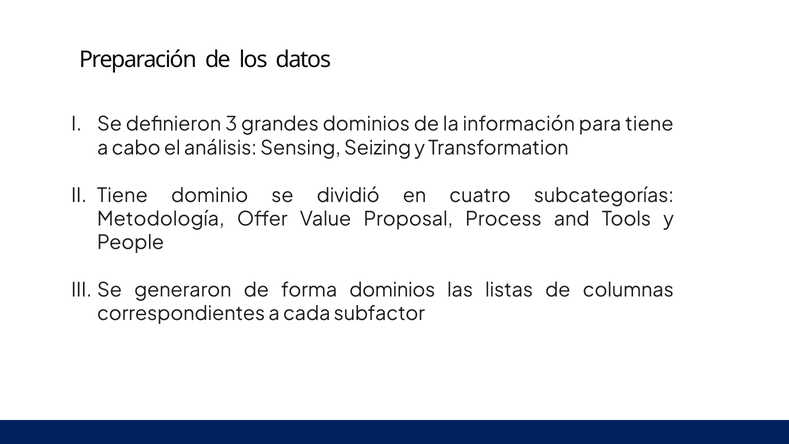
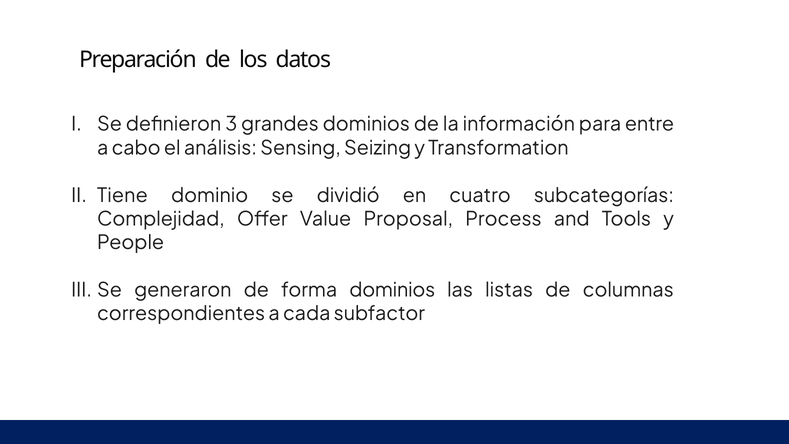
para tiene: tiene -> entre (650, 124)
Metodología: Metodología -> Complejidad (161, 219)
